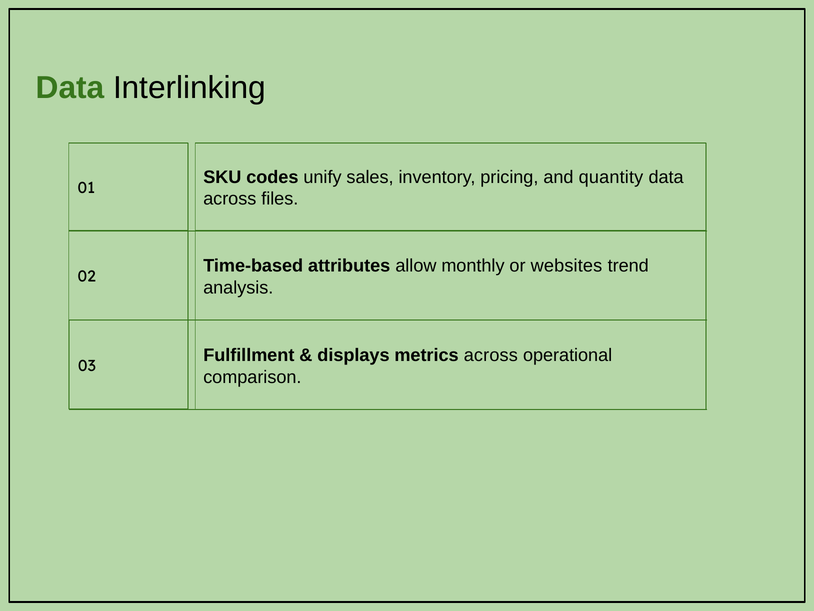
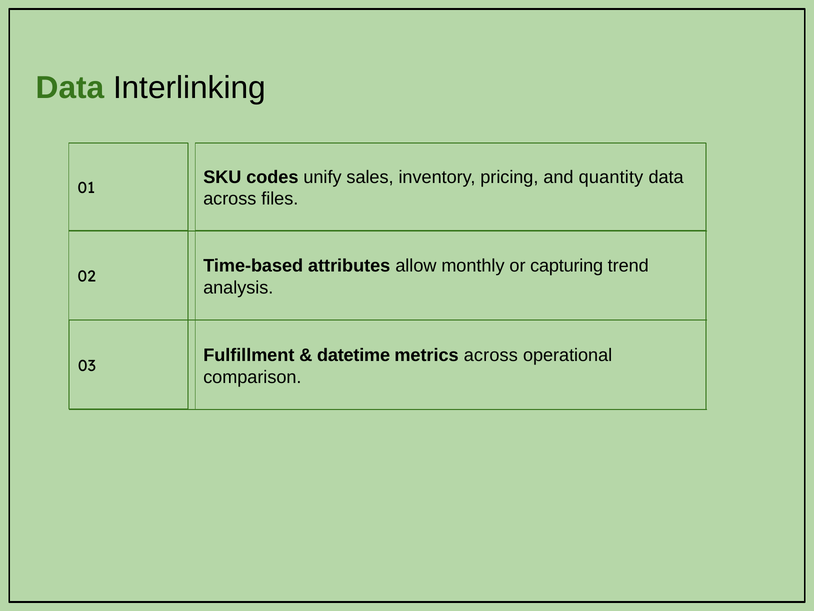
websites: websites -> capturing (567, 266)
displays: displays -> datetime (354, 355)
